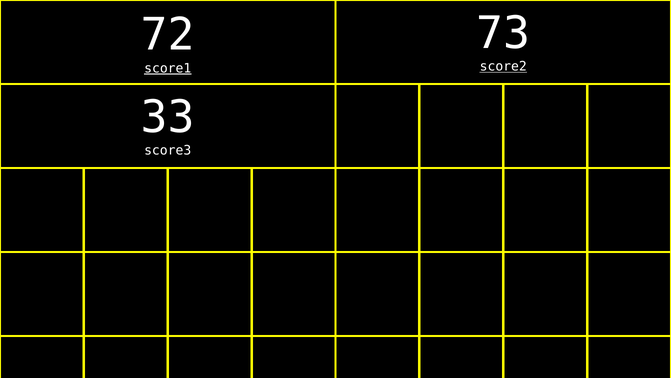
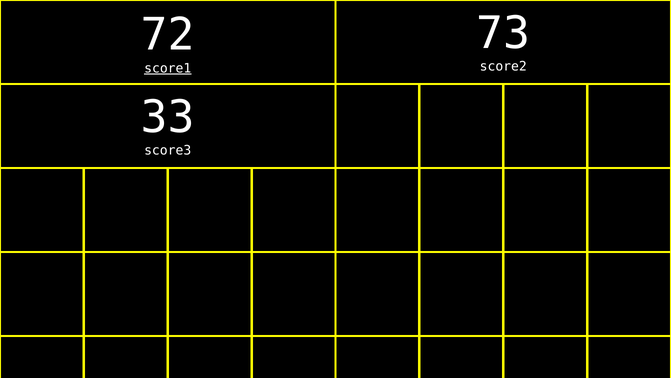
score2 underline: present -> none (503, 67)
